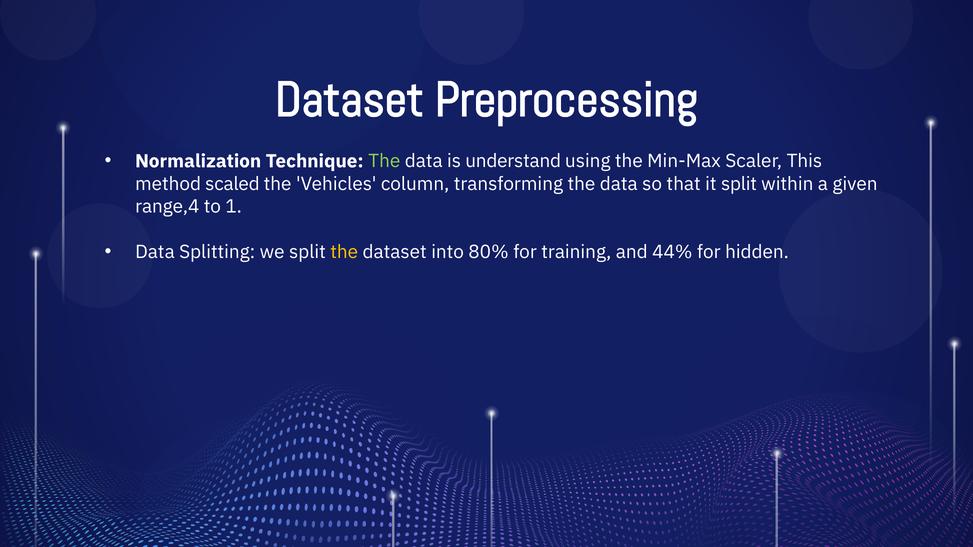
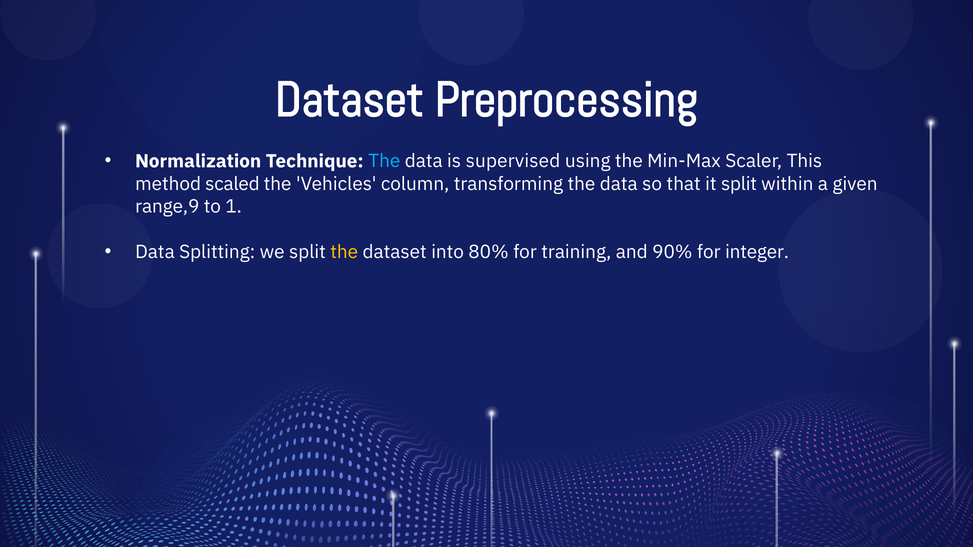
The colour: light green -> light blue (384, 161)
understand: understand -> supervised (513, 161)
range,4: range,4 -> range,9 (167, 207)
44%: 44% -> 90% (672, 252)
hidden: hidden -> integer (757, 252)
